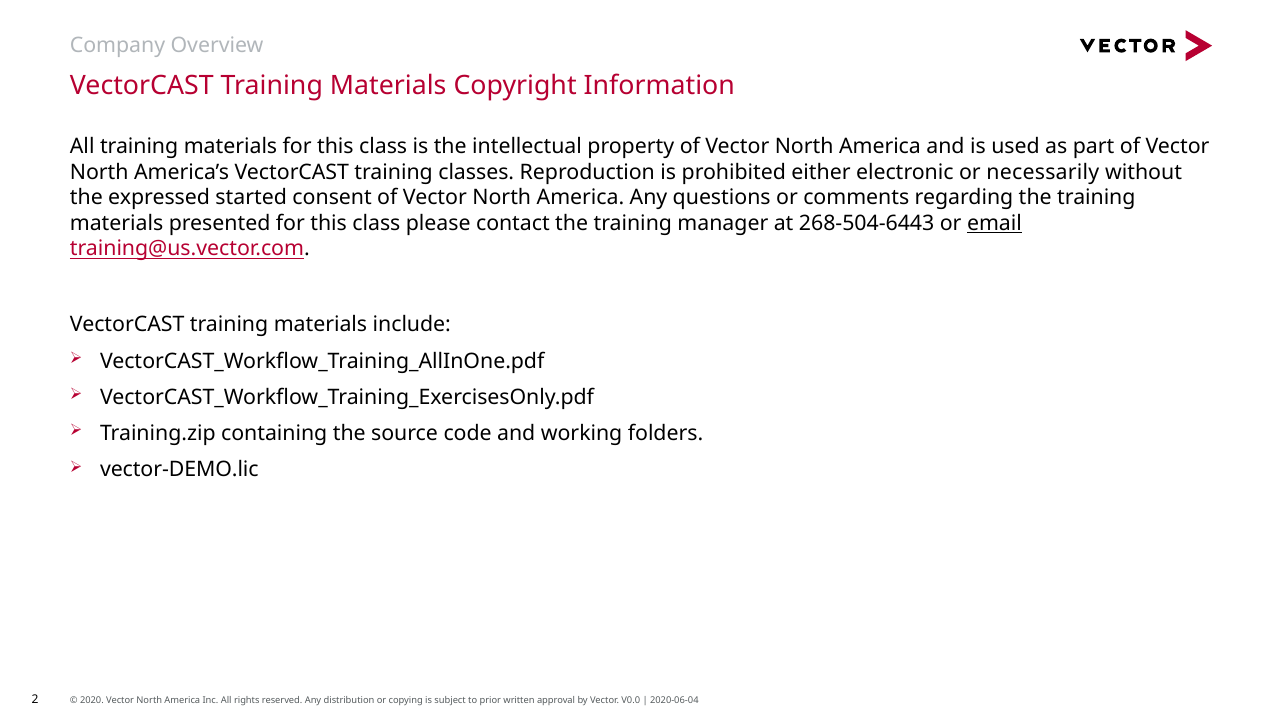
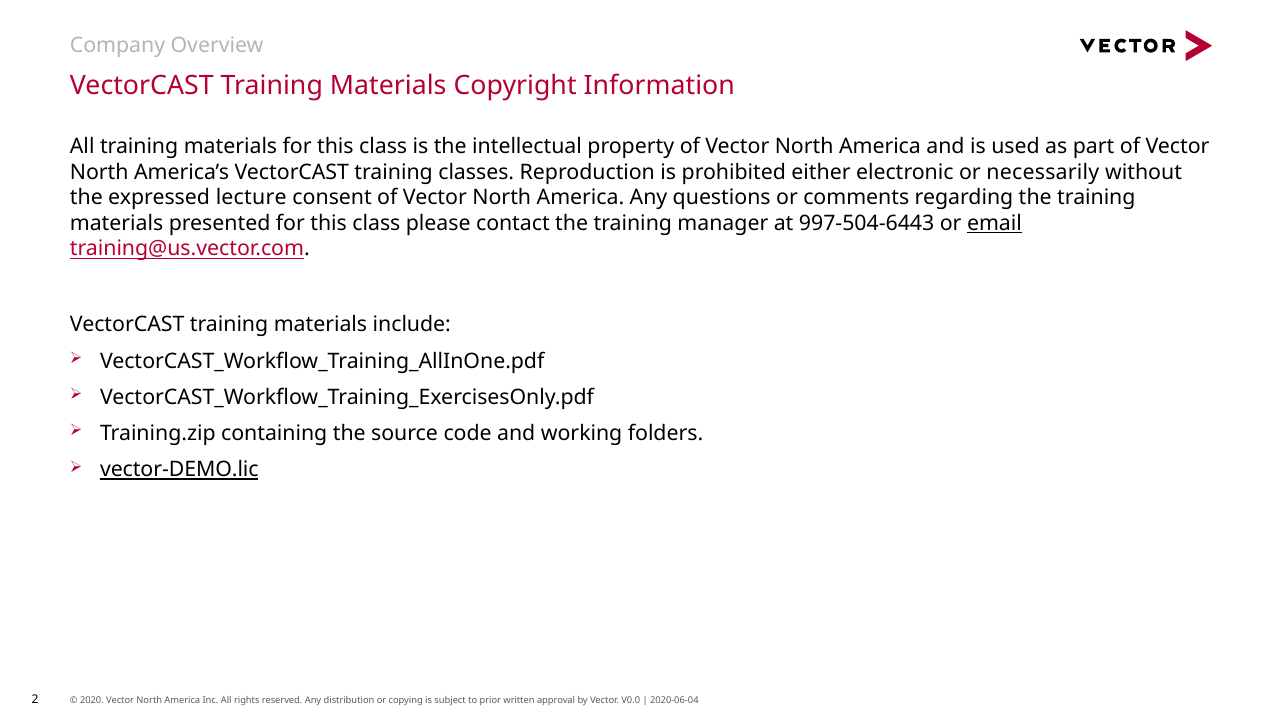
started: started -> lecture (251, 198)
268-504-6443: 268-504-6443 -> 997-504-6443 (867, 224)
vector-DEMO.lic underline: none -> present (179, 470)
